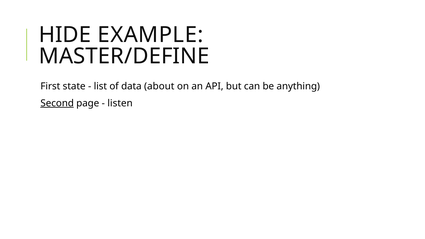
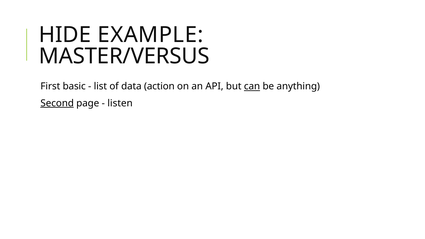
MASTER/DEFINE: MASTER/DEFINE -> MASTER/VERSUS (124, 56)
state: state -> basic (74, 86)
about: about -> action (159, 86)
can underline: none -> present (252, 86)
